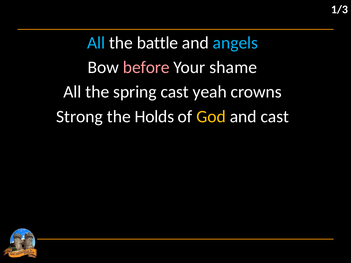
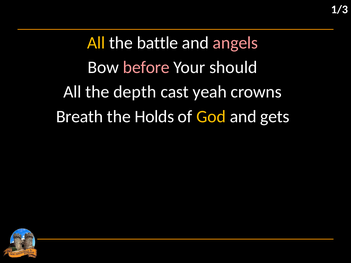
All colour: light blue -> yellow (96, 43)
angels colour: light blue -> pink (235, 43)
shame: shame -> should (233, 67)
spring: spring -> depth (135, 92)
Strong: Strong -> Breath (80, 117)
and cast: cast -> gets (275, 117)
